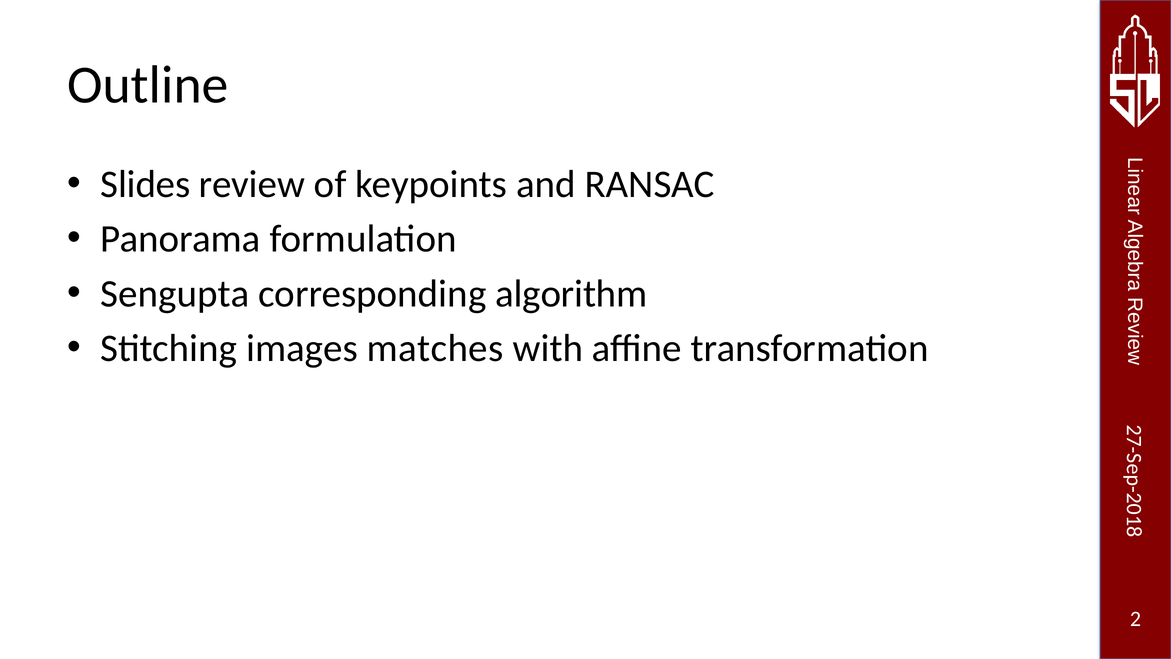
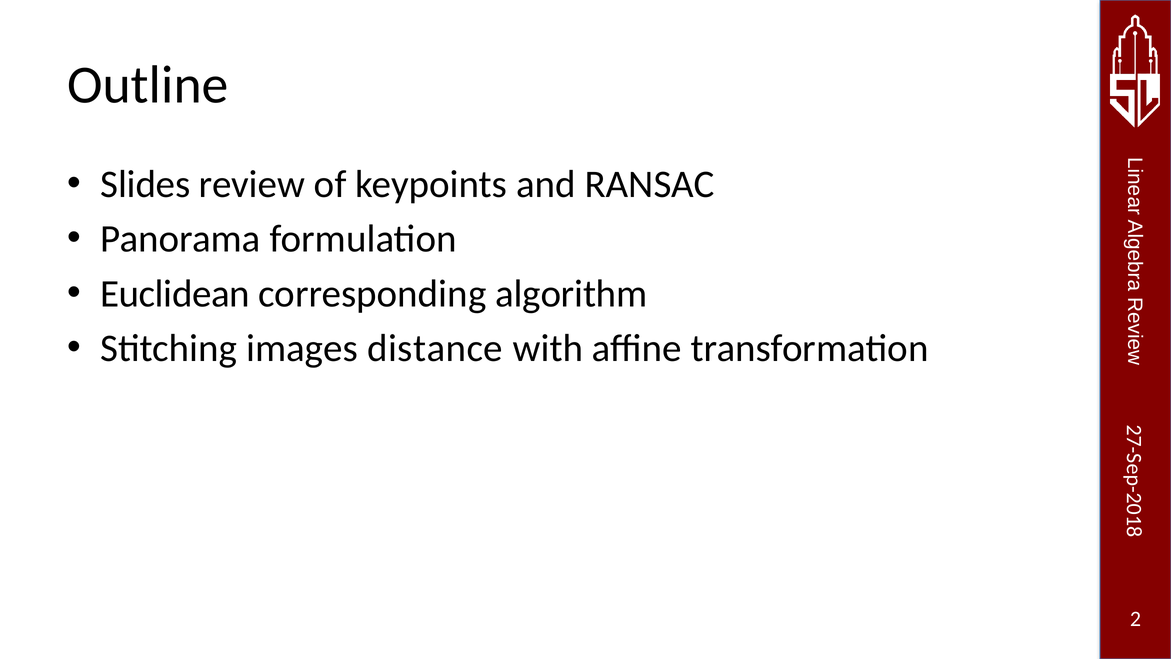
Sengupta: Sengupta -> Euclidean (175, 294)
matches: matches -> distance (435, 348)
